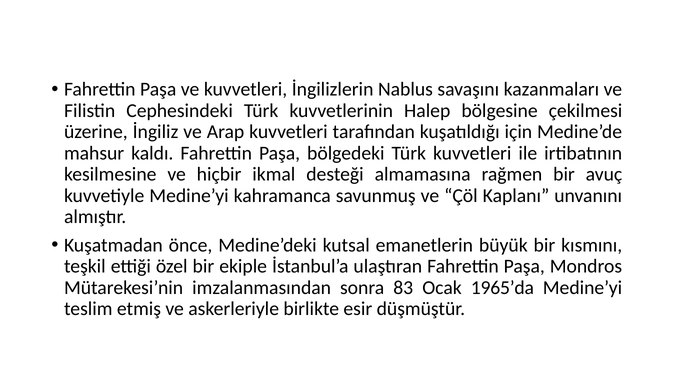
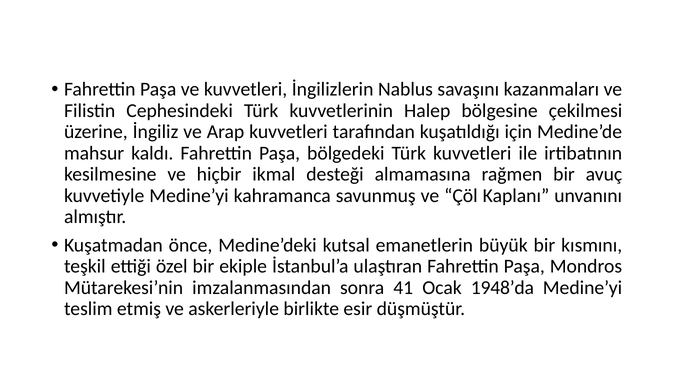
83: 83 -> 41 (403, 288)
1965’da: 1965’da -> 1948’da (502, 288)
